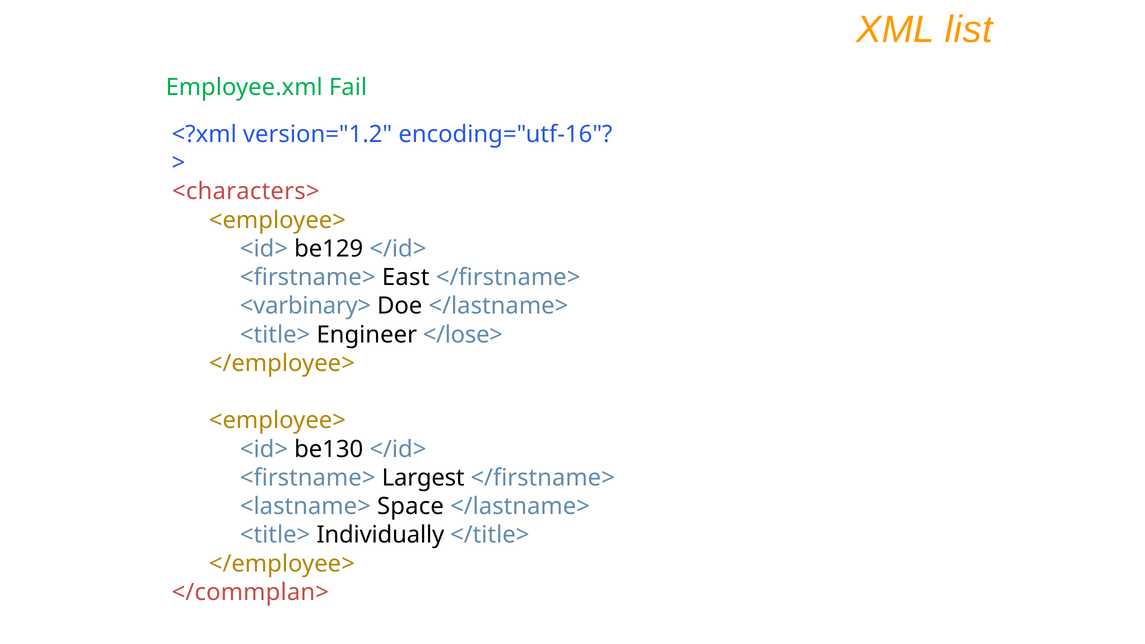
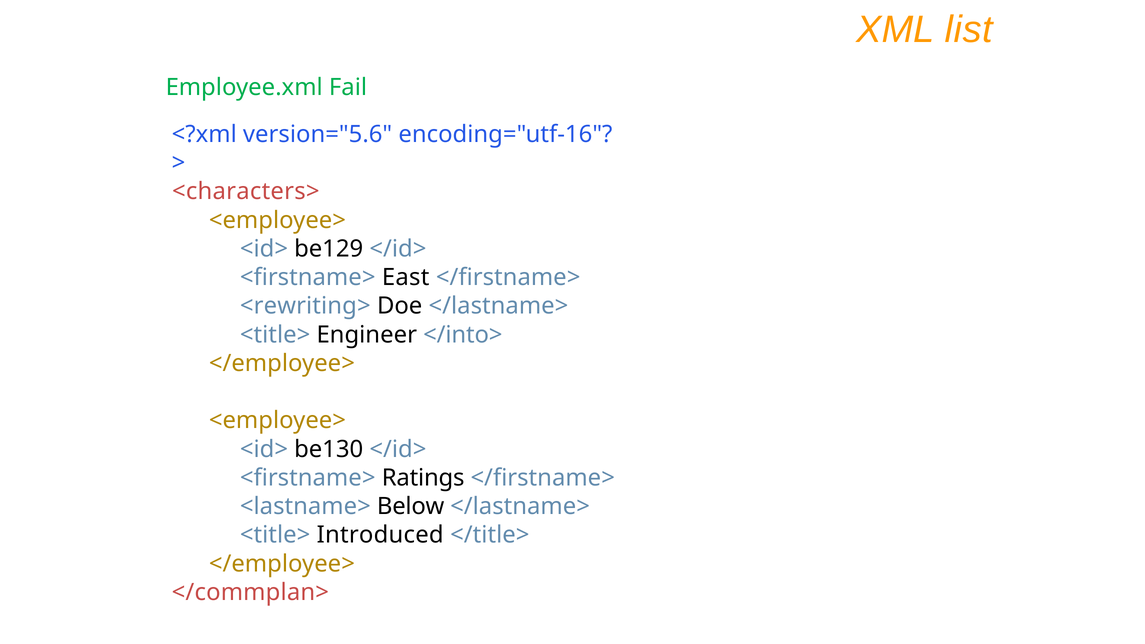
version="1.2: version="1.2 -> version="5.6 (318, 134)
<varbinary>: <varbinary> -> <rewriting> (305, 306)
</lose>: </lose> -> </into> (463, 335)
Largest: Largest -> Ratings (423, 478)
Space: Space -> Below (411, 507)
Individually: Individually -> Introduced (380, 535)
